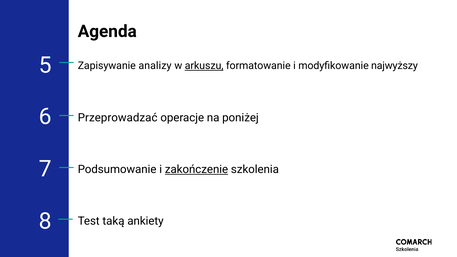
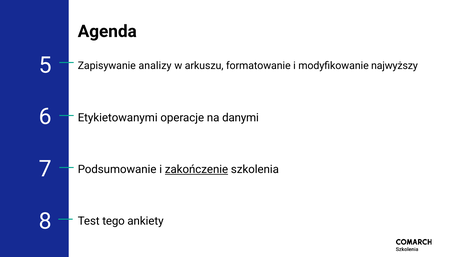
arkuszu underline: present -> none (204, 66)
Przeprowadzać: Przeprowadzać -> Etykietowanymi (118, 118)
poniżej: poniżej -> danymi (241, 118)
taką: taką -> tego (114, 221)
